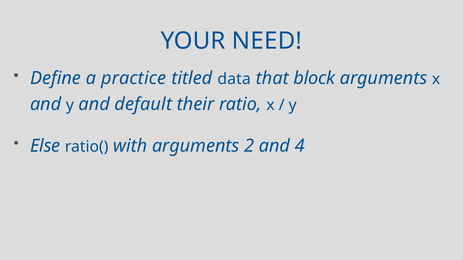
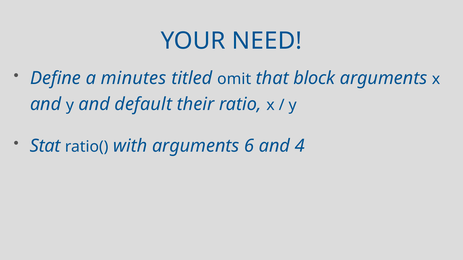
practice: practice -> minutes (134, 78)
data: data -> omit (234, 79)
Else: Else -> Stat (45, 146)
2: 2 -> 6 (249, 146)
